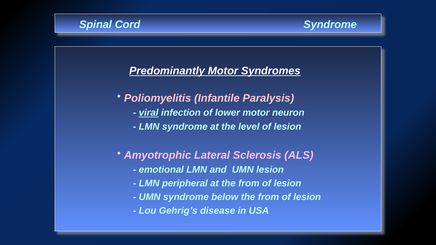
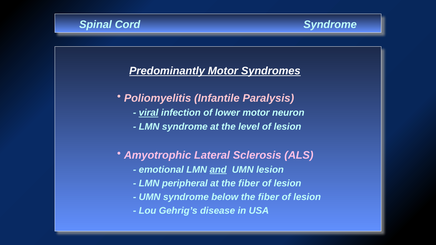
and underline: none -> present (218, 170)
at the from: from -> fiber (249, 184)
below the from: from -> fiber (268, 197)
